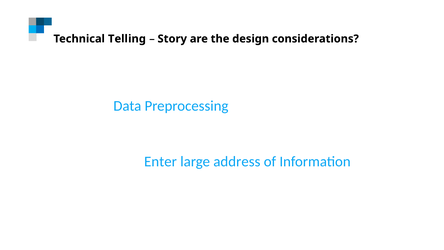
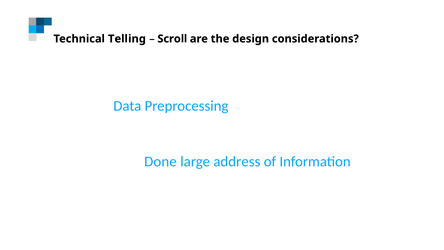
Story: Story -> Scroll (172, 39)
Enter: Enter -> Done (160, 161)
